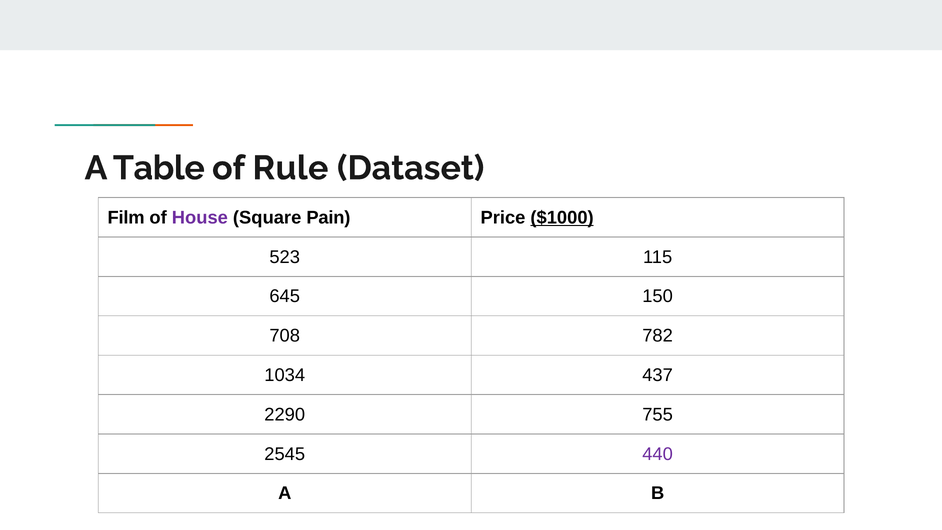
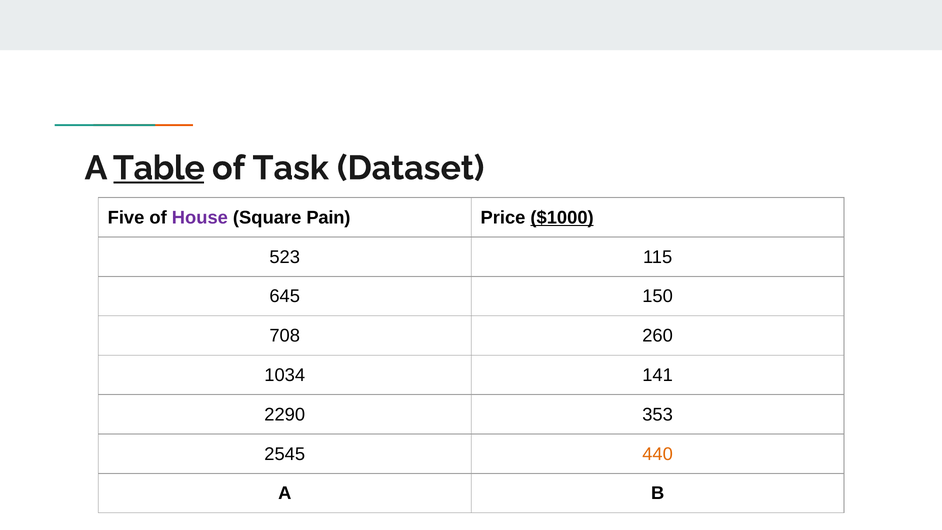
Table underline: none -> present (159, 168)
Rule: Rule -> Task (291, 168)
Film: Film -> Five (126, 218)
782: 782 -> 260 (658, 336)
437: 437 -> 141 (658, 375)
755: 755 -> 353 (658, 415)
440 colour: purple -> orange (658, 454)
